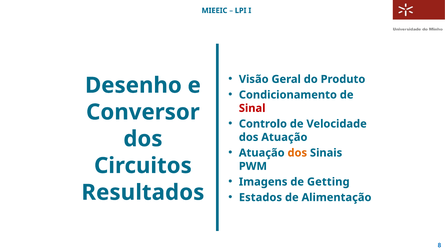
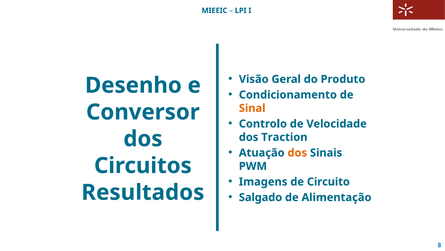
Sinal colour: red -> orange (252, 108)
dos Atuação: Atuação -> Traction (284, 137)
Getting: Getting -> Circuito (328, 181)
Estados: Estados -> Salgado (261, 197)
